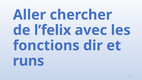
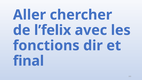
runs: runs -> final (28, 61)
